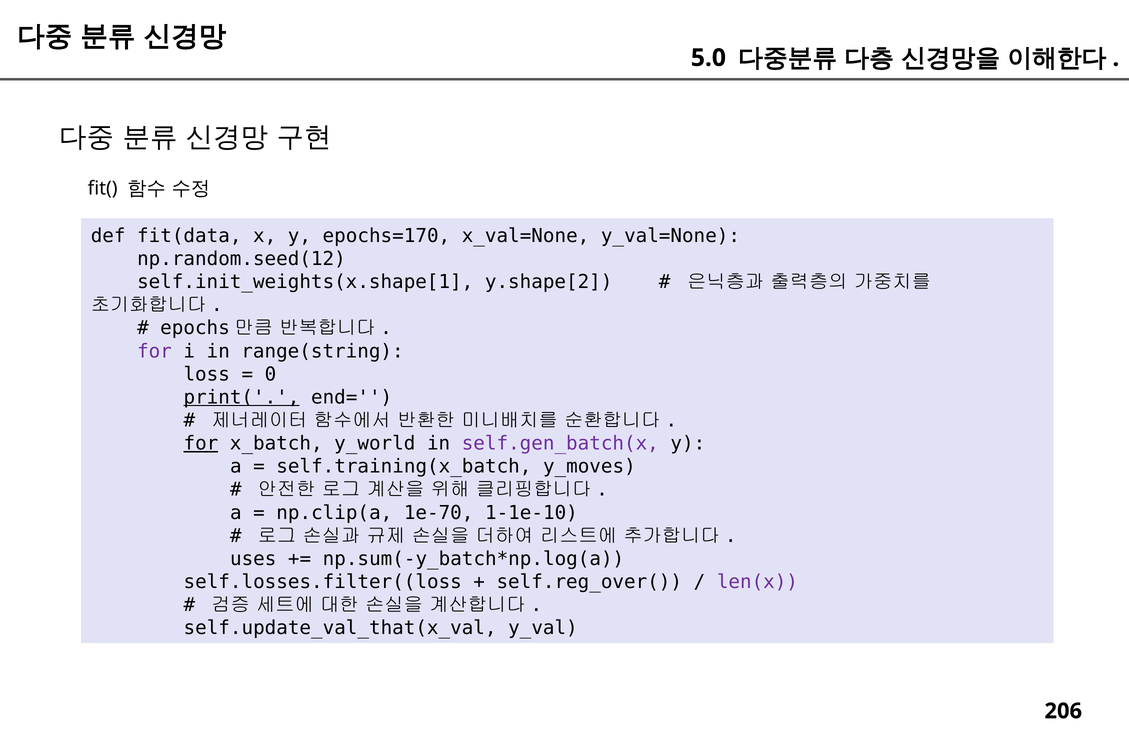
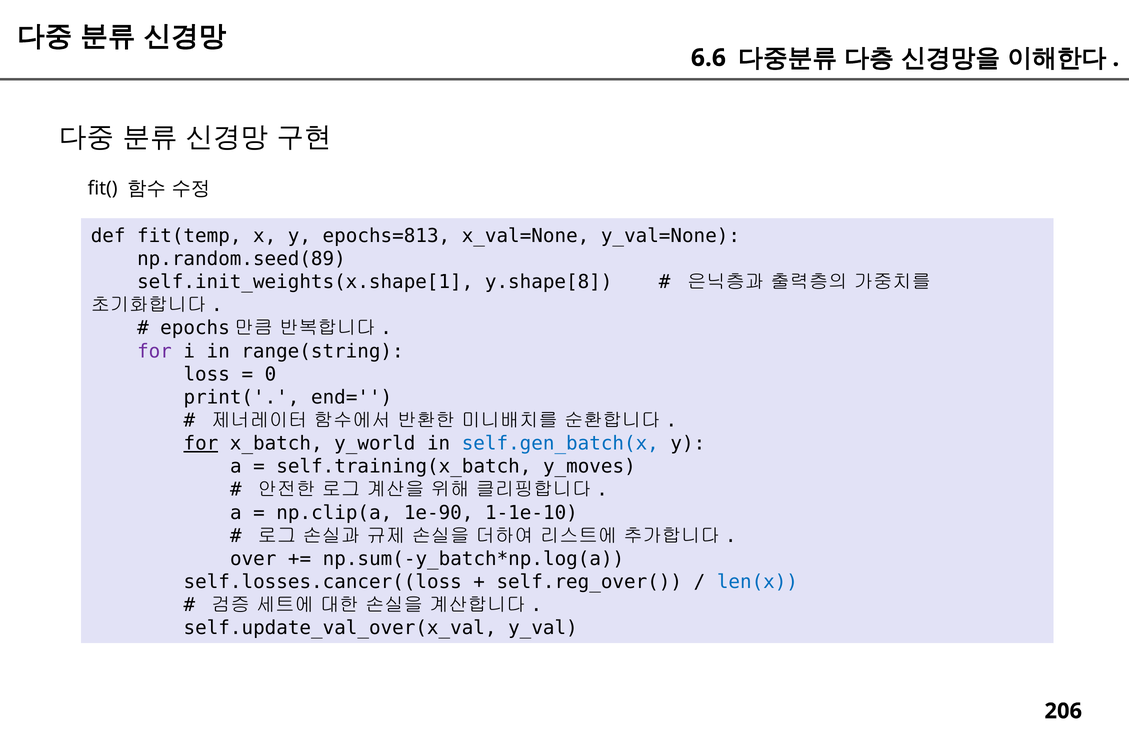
5.0: 5.0 -> 6.6 (708, 58)
fit(data: fit(data -> fit(temp (189, 236)
epochs=170: epochs=170 -> epochs=813 (386, 236)
np.random.seed(12: np.random.seed(12 -> np.random.seed(89 (241, 259)
y.shape[2: y.shape[2 -> y.shape[8 (549, 282)
print( underline: present -> none (241, 398)
self.gen_batch(x colour: purple -> blue (560, 444)
1e-70: 1e-70 -> 1e-90 (439, 513)
uses: uses -> over (253, 559)
self.losses.filter((loss: self.losses.filter((loss -> self.losses.cancer((loss (323, 582)
len(x colour: purple -> blue (757, 582)
self.update_val_that(x_val: self.update_val_that(x_val -> self.update_val_over(x_val (340, 628)
